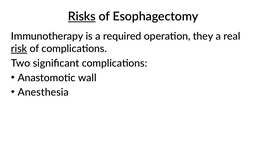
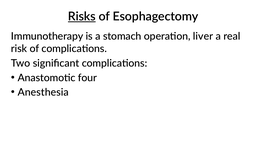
required: required -> stomach (122, 36)
they: they -> liver (203, 36)
risk underline: present -> none (19, 49)
wall: wall -> four (87, 78)
